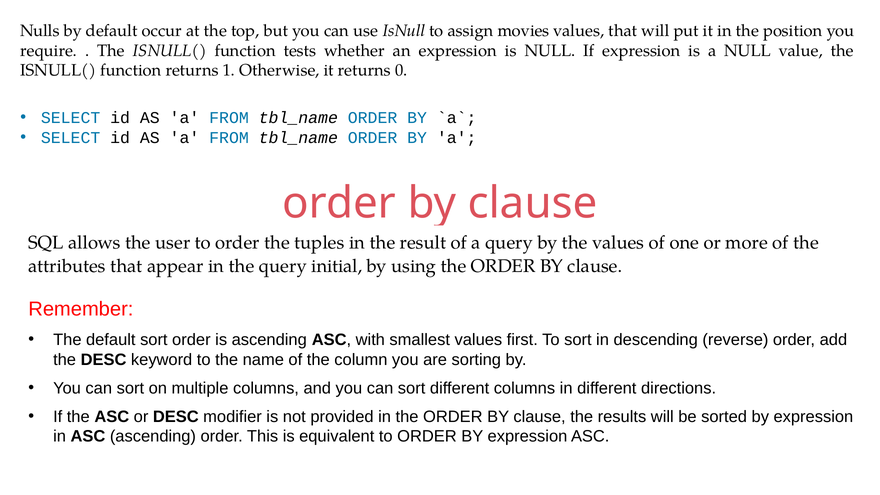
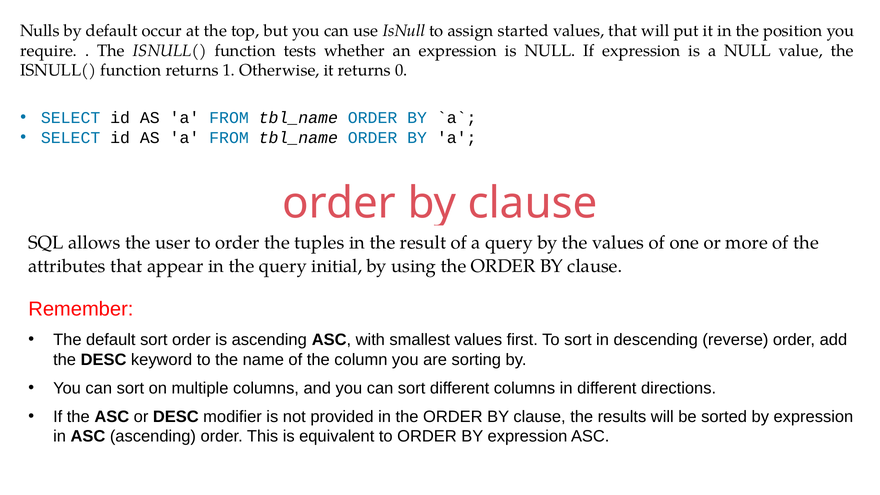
movies: movies -> started (523, 31)
